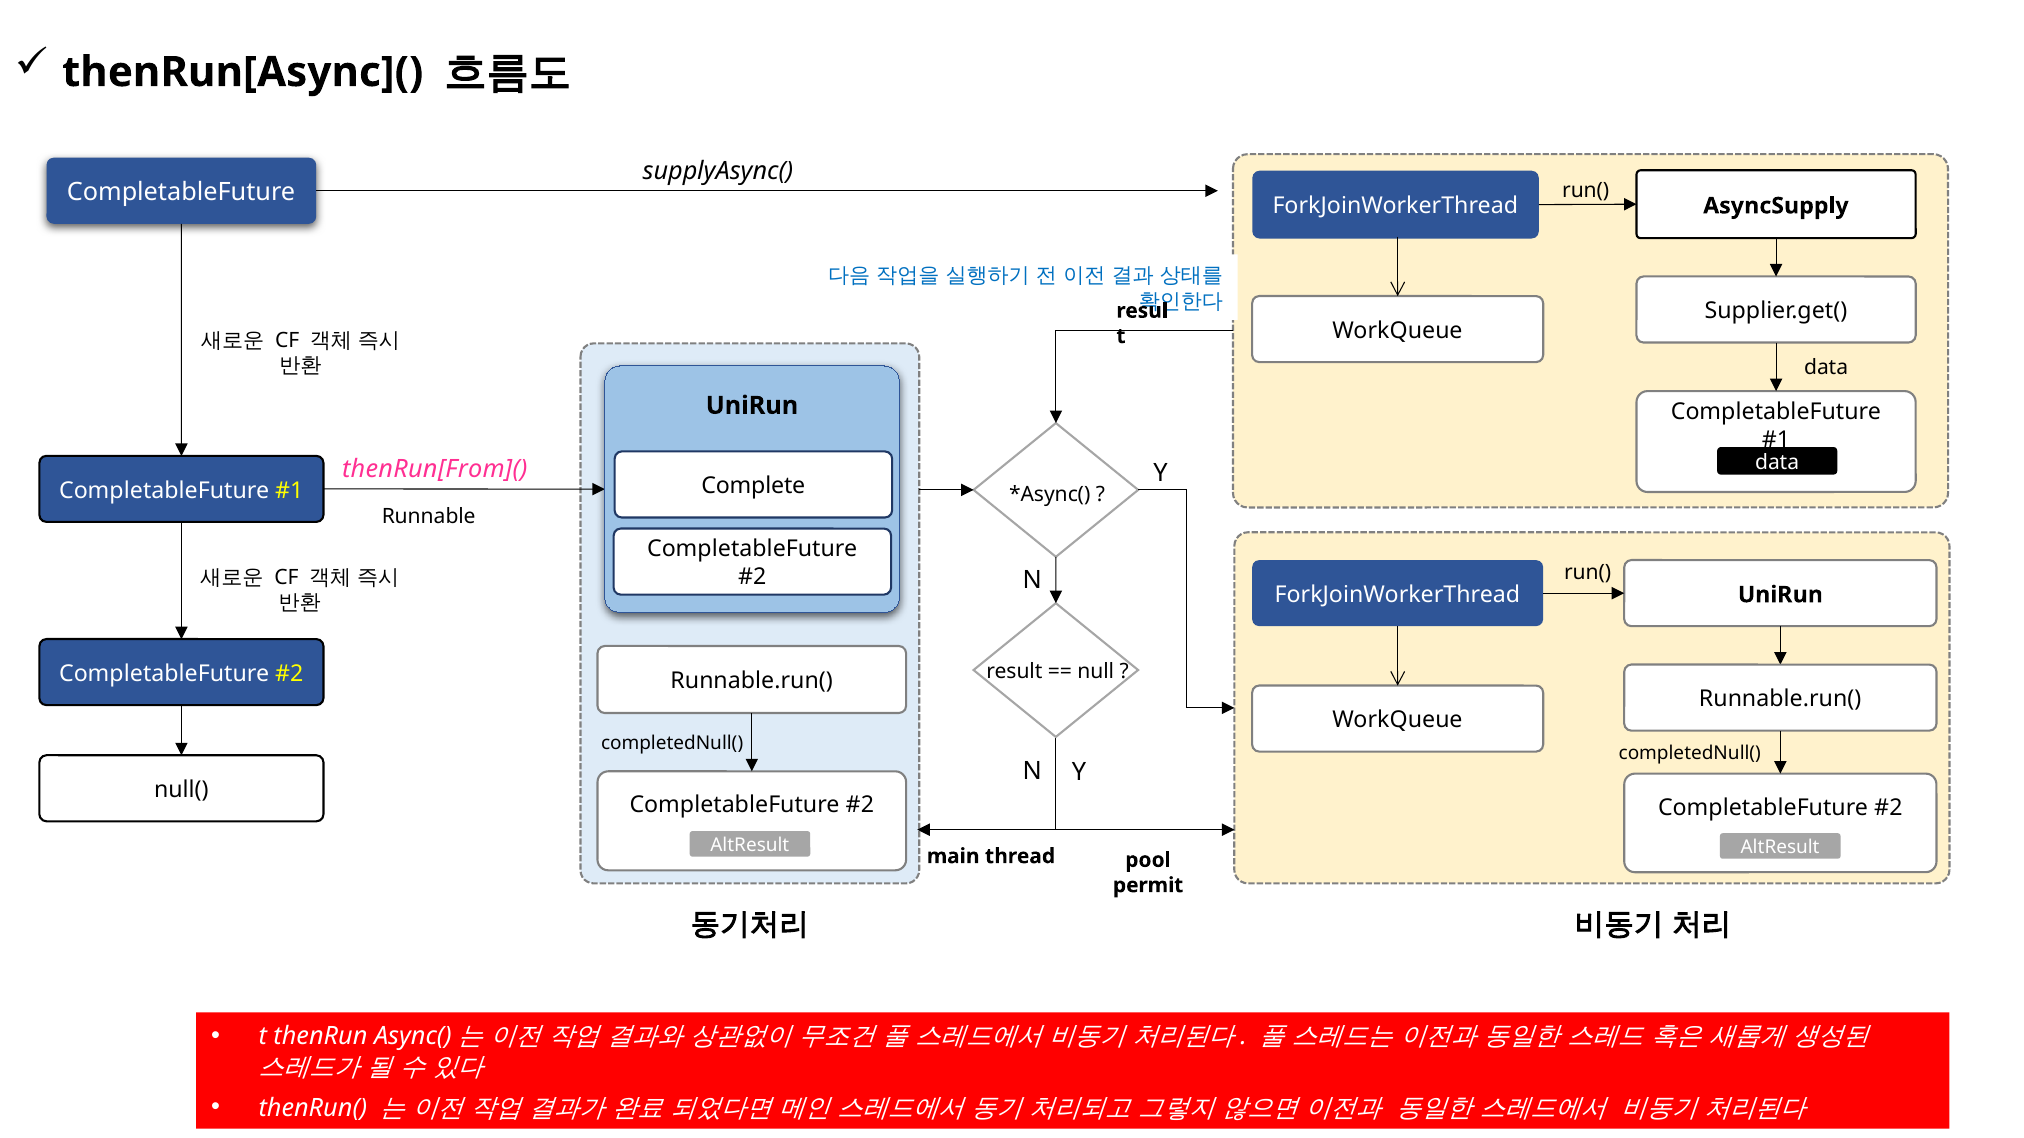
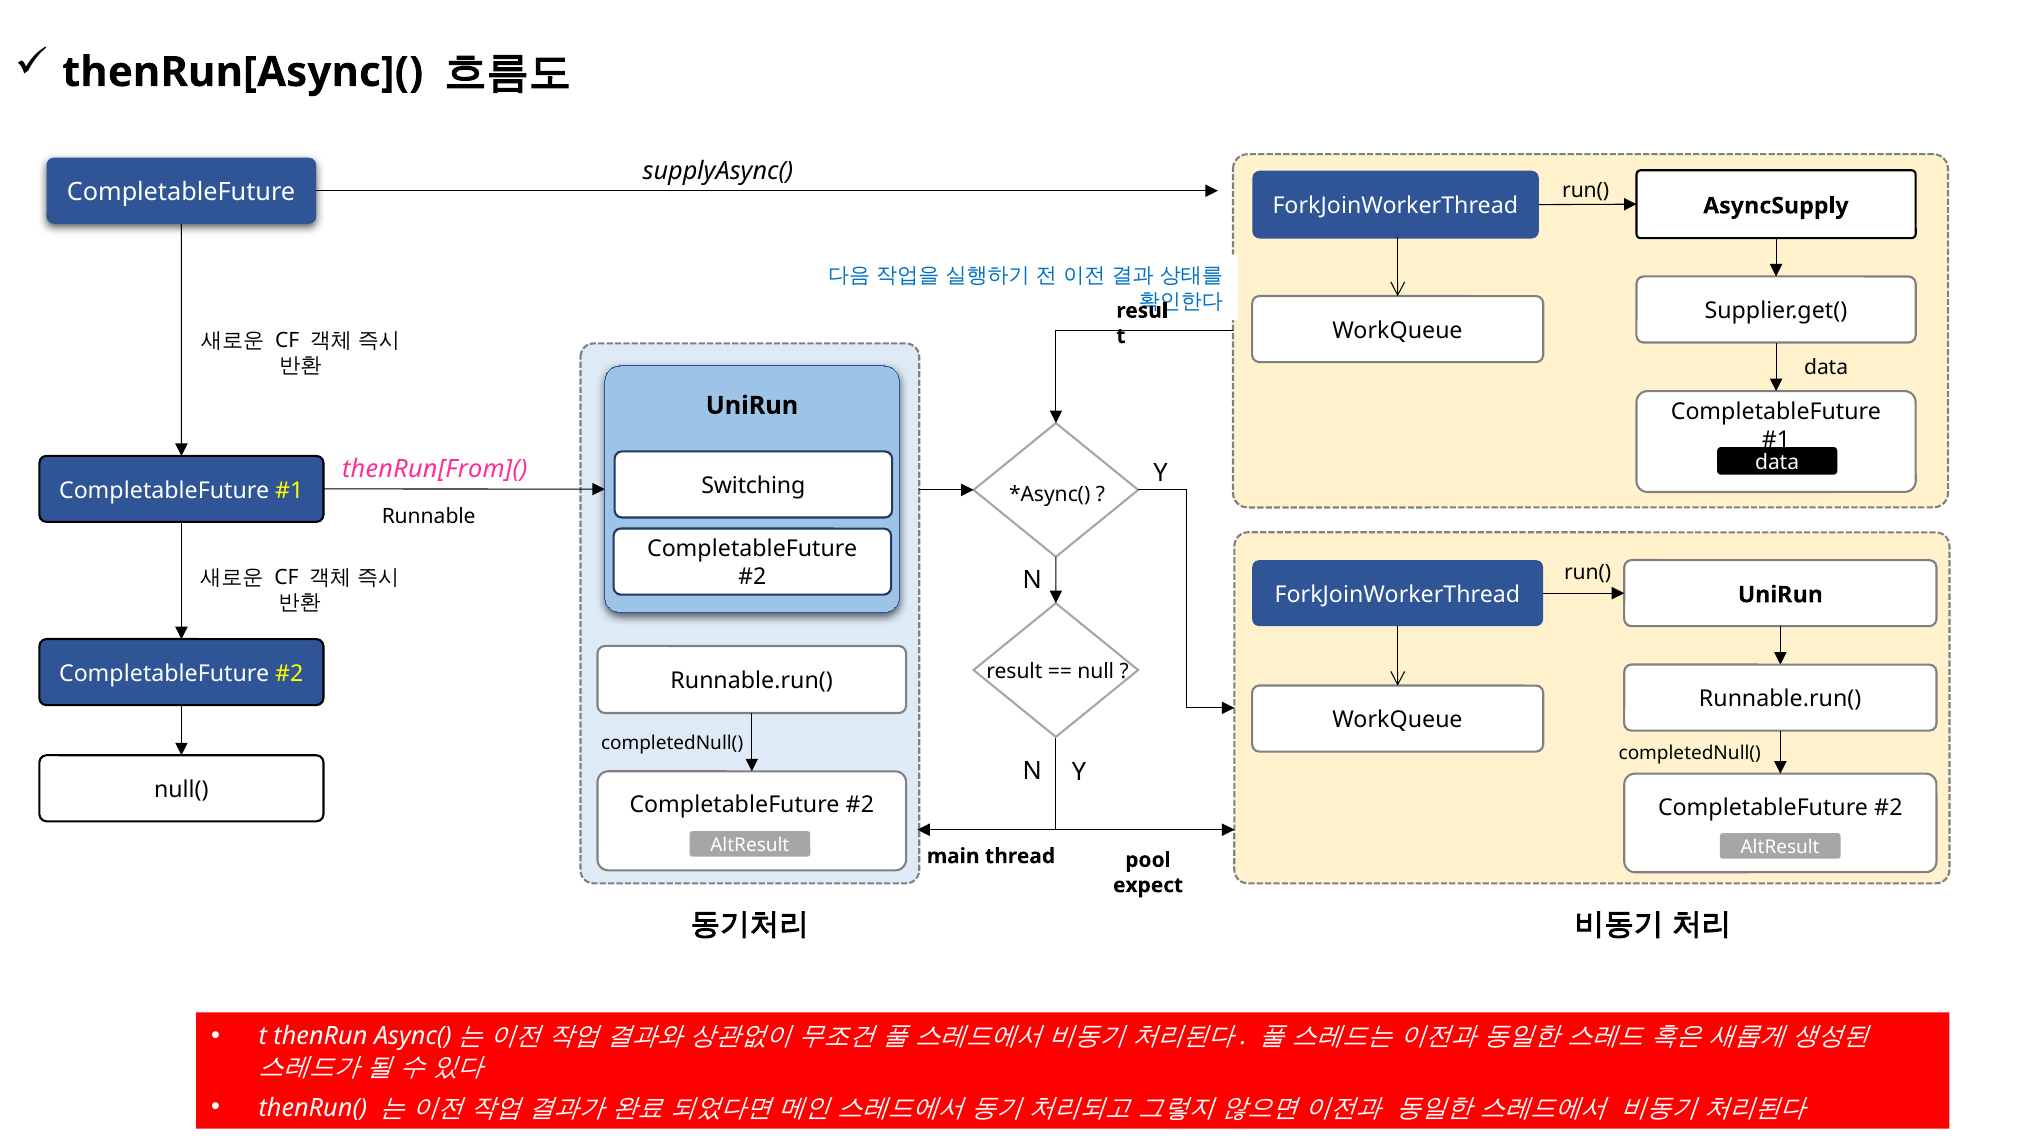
Complete: Complete -> Switching (753, 486)
permit: permit -> expect (1148, 886)
